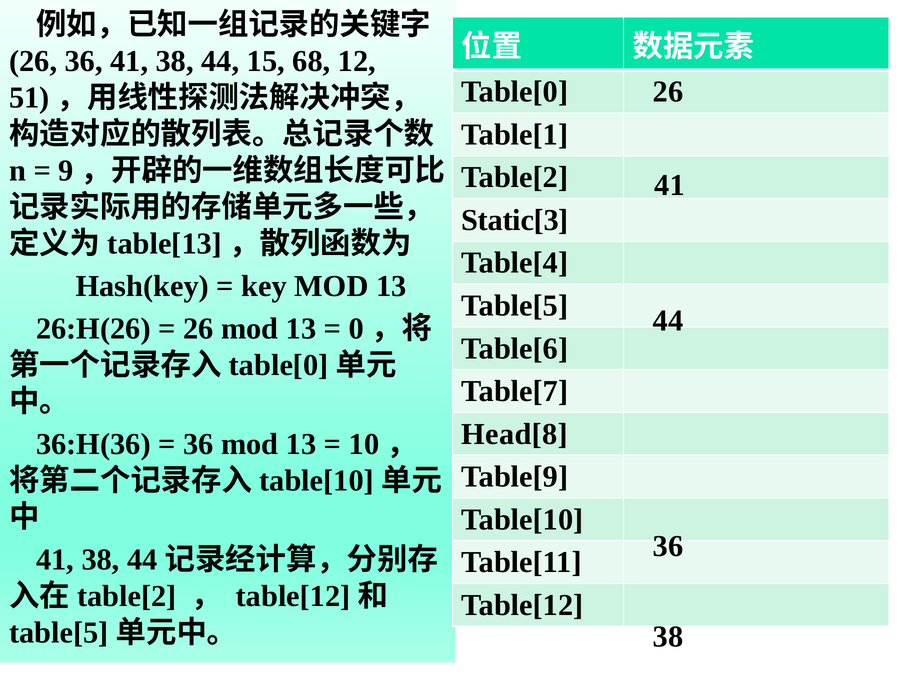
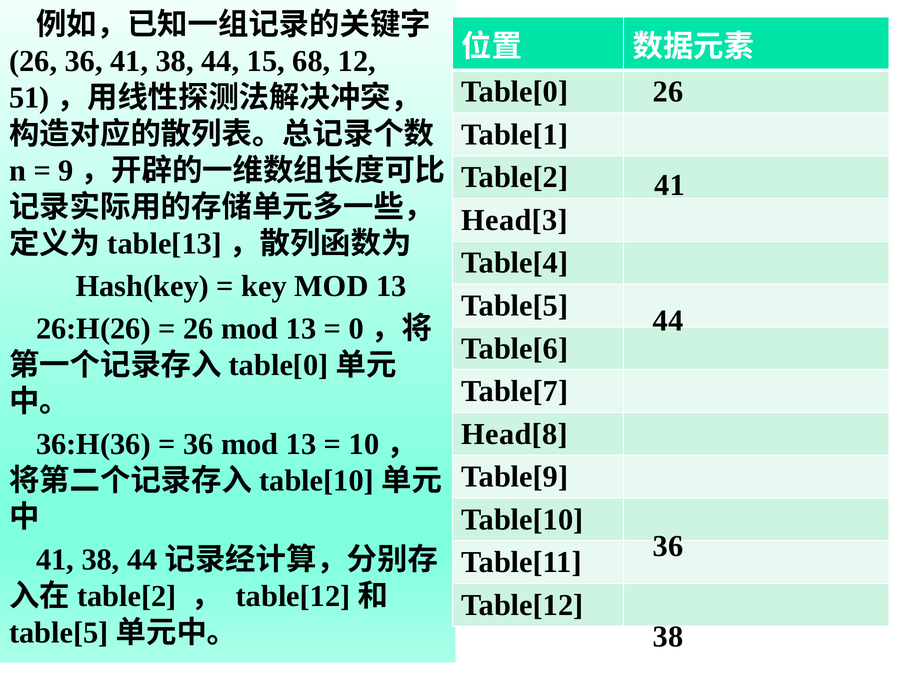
Static[3: Static[3 -> Head[3 (515, 220)
